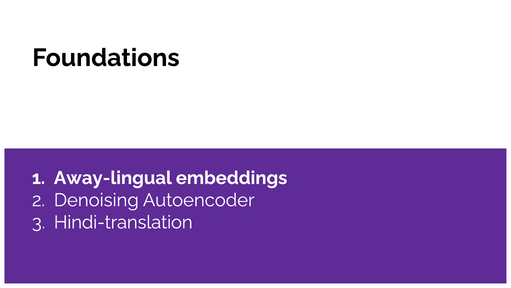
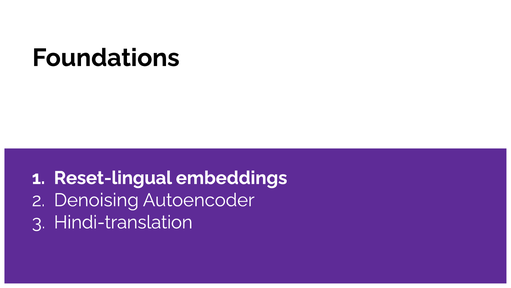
Away-lingual: Away-lingual -> Reset-lingual (113, 178)
